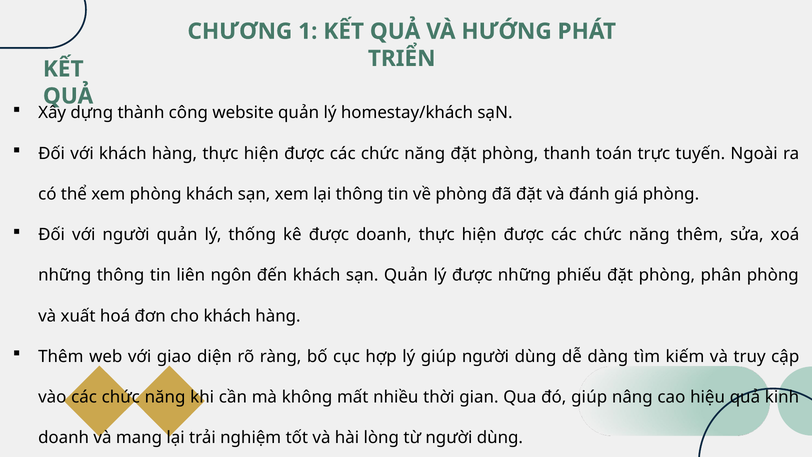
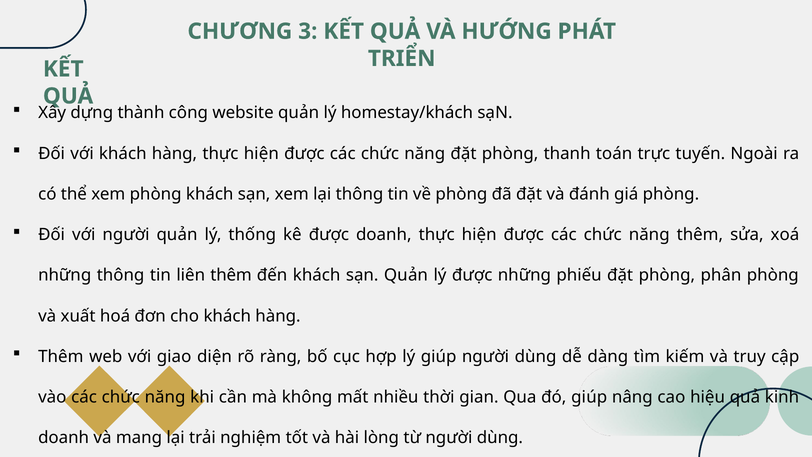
1: 1 -> 3 (308, 31)
liên ngôn: ngôn -> thêm (231, 275)
